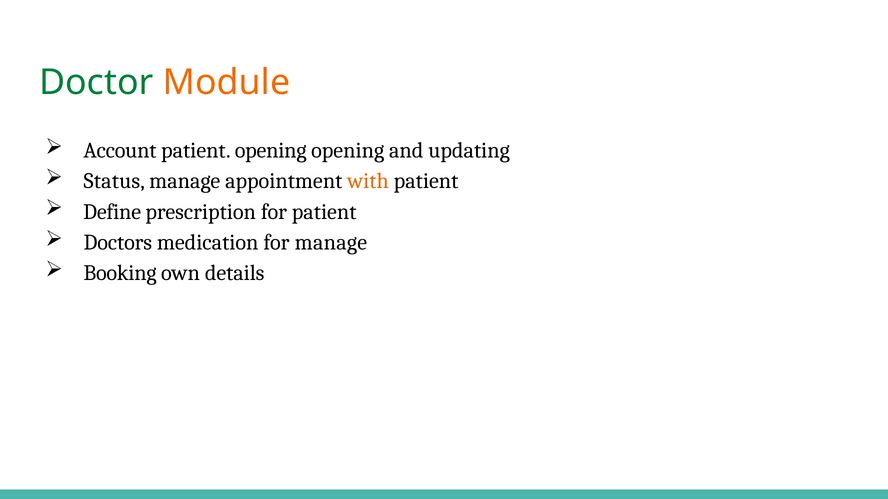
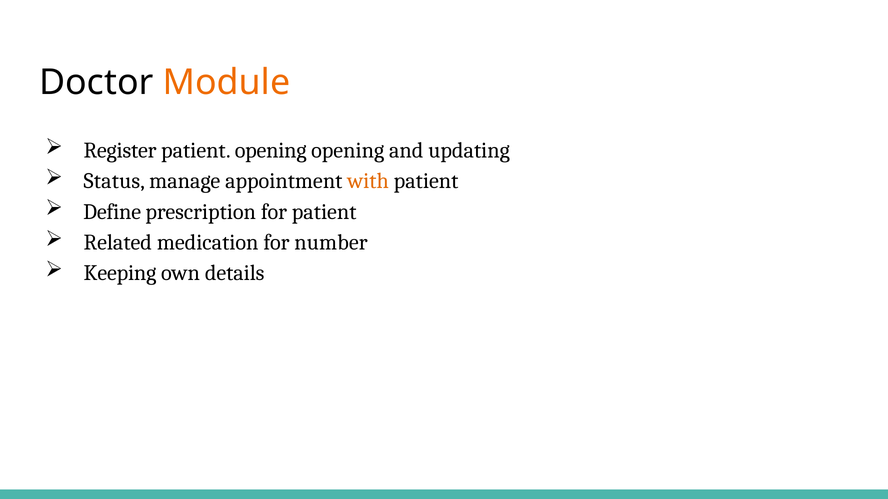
Doctor colour: green -> black (96, 82)
Account: Account -> Register (120, 151)
Doctors: Doctors -> Related (118, 243)
for manage: manage -> number (331, 243)
Booking: Booking -> Keeping (120, 273)
